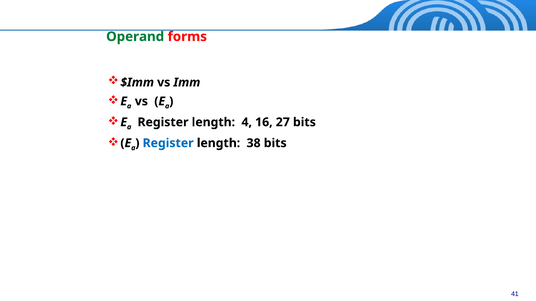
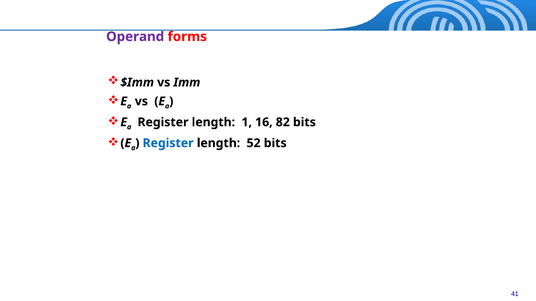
Operand colour: green -> purple (135, 37)
4: 4 -> 1 (247, 122)
27: 27 -> 82 (283, 122)
38: 38 -> 52 (254, 143)
